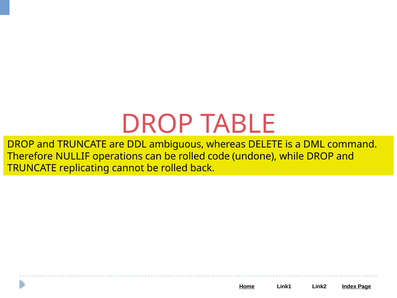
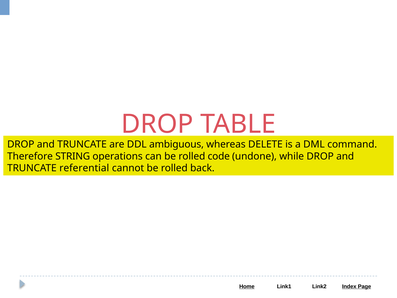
NULLIF: NULLIF -> STRING (73, 156)
replicating: replicating -> referential (84, 168)
